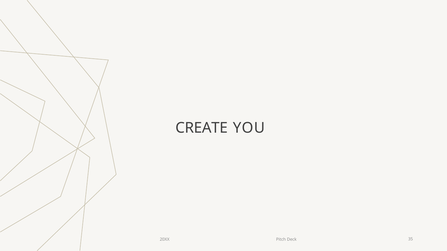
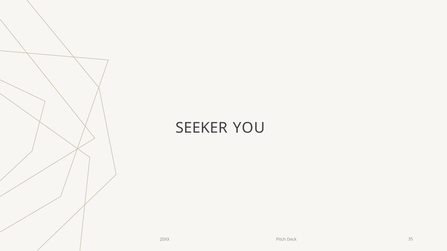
CREATE: CREATE -> SEEKER (201, 128)
